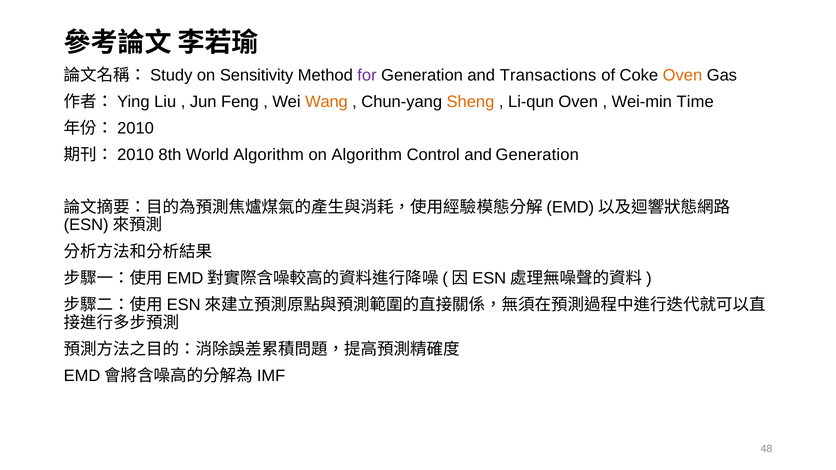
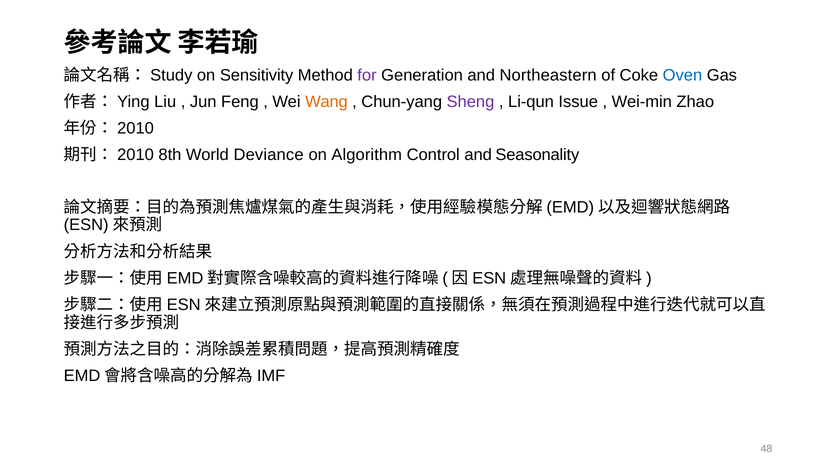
Transactions: Transactions -> Northeastern (548, 75)
Oven colour: orange -> blue (682, 75)
Sheng colour: orange -> purple (470, 102)
Li-qun Oven: Oven -> Issue (578, 102)
Time: Time -> Zhao (695, 102)
World Algorithm: Algorithm -> Deviance (269, 155)
and Generation: Generation -> Seasonality (537, 155)
